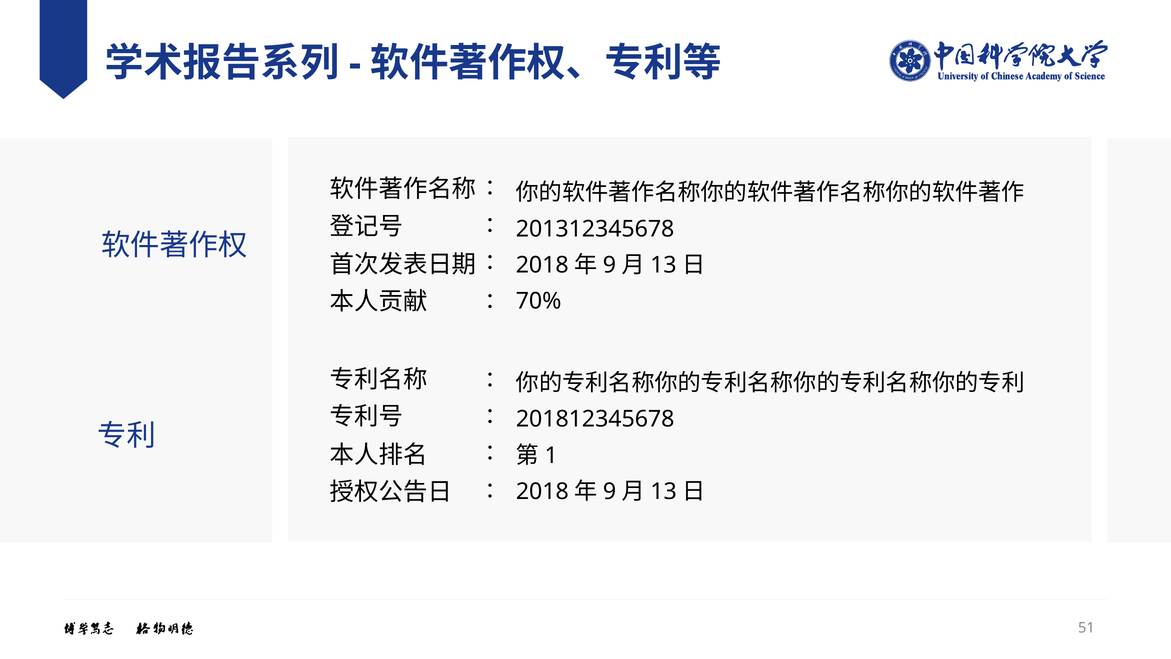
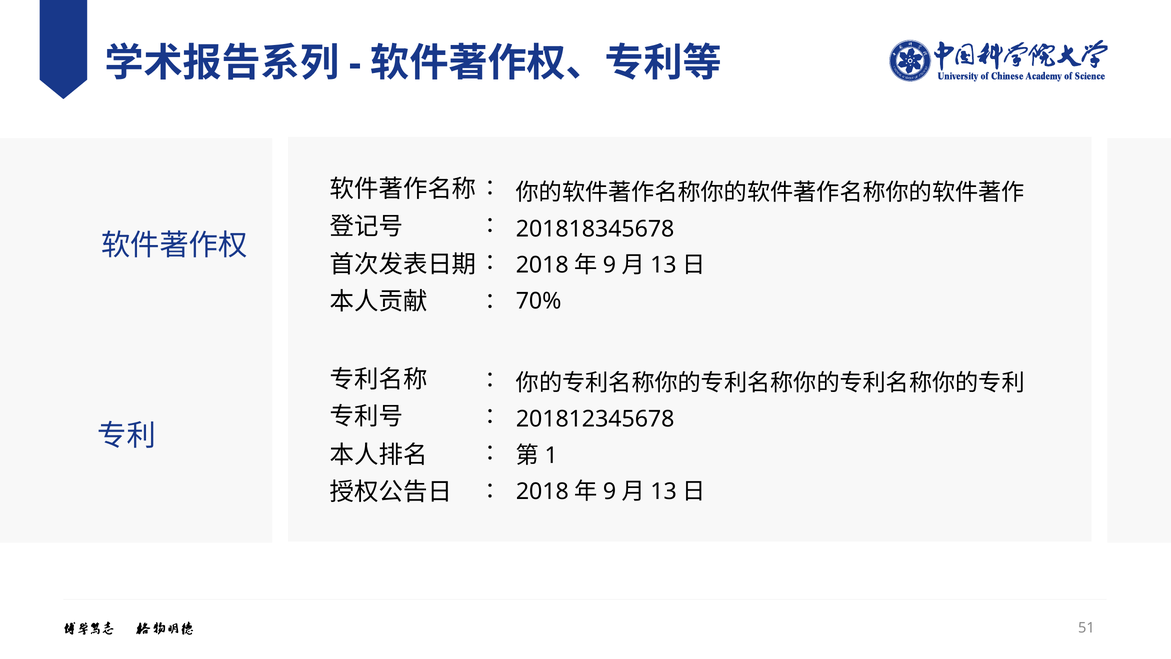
201312345678: 201312345678 -> 201818345678 (595, 229)
